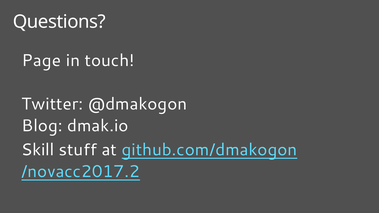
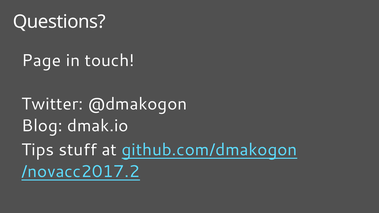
Skill: Skill -> Tips (38, 150)
